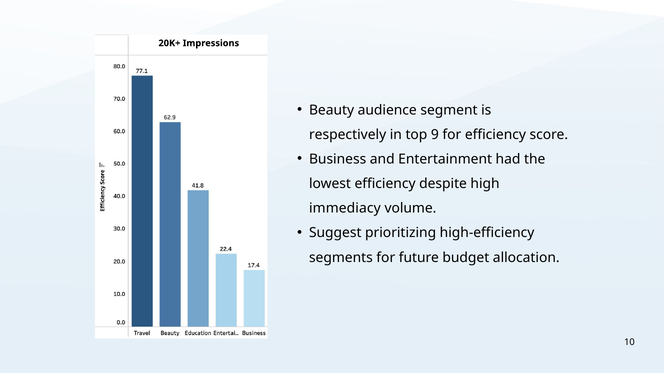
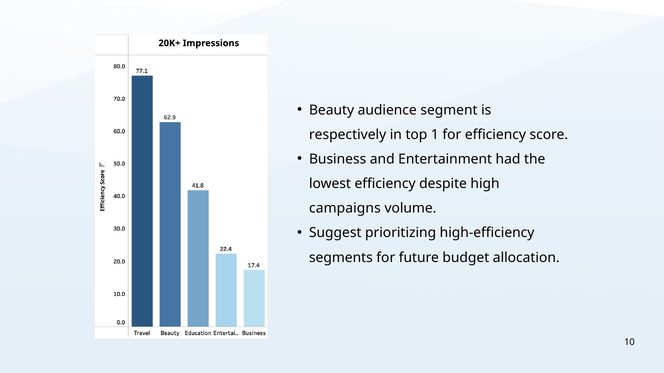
9: 9 -> 1 (435, 135)
immediacy: immediacy -> campaigns (345, 209)
